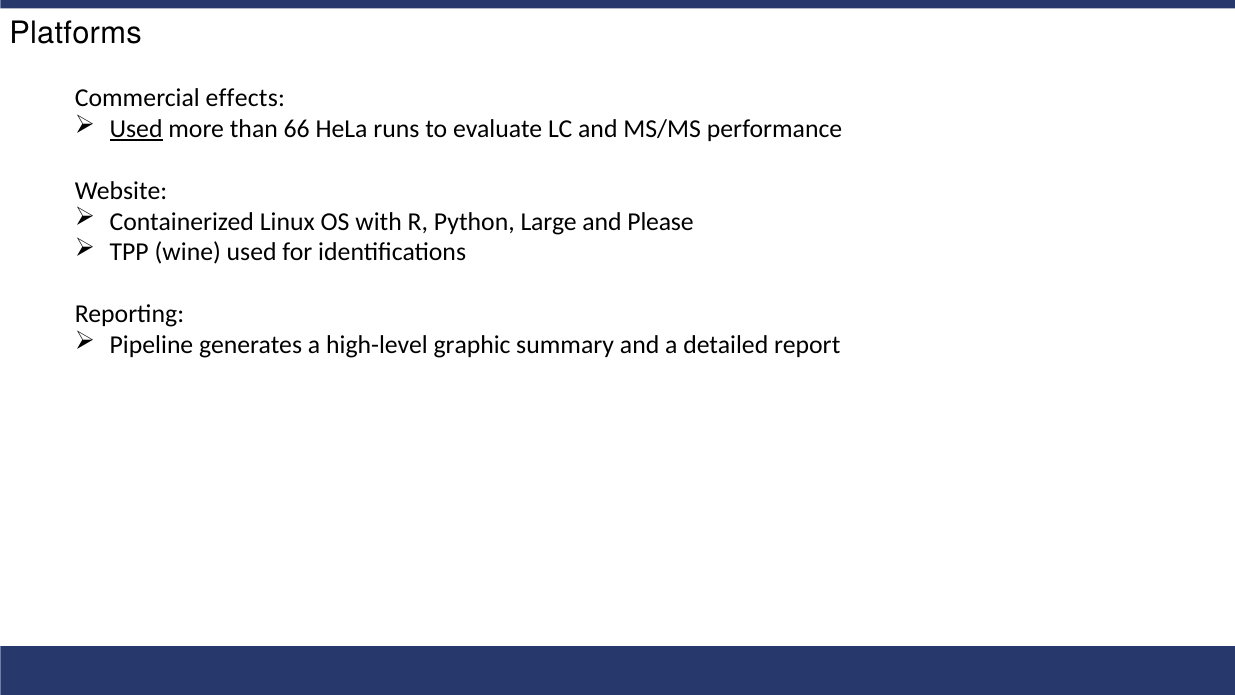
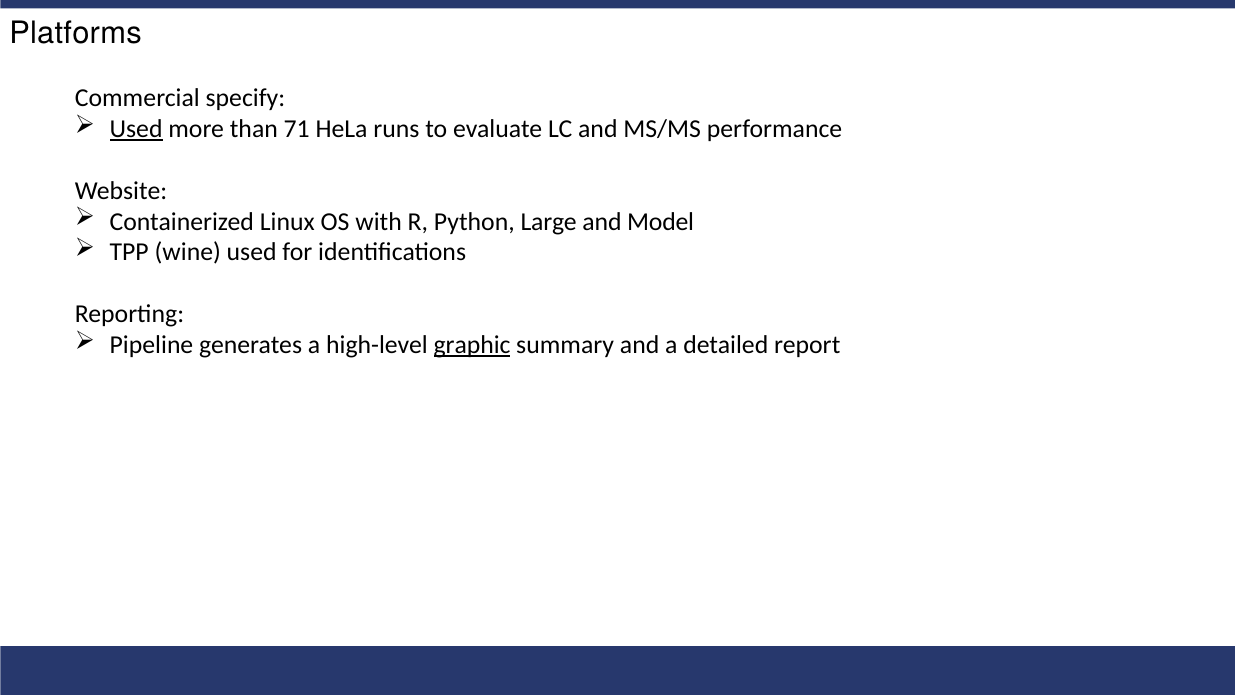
effects: effects -> specify (245, 98)
66: 66 -> 71 (297, 129)
Please: Please -> Model (661, 221)
graphic underline: none -> present (472, 345)
